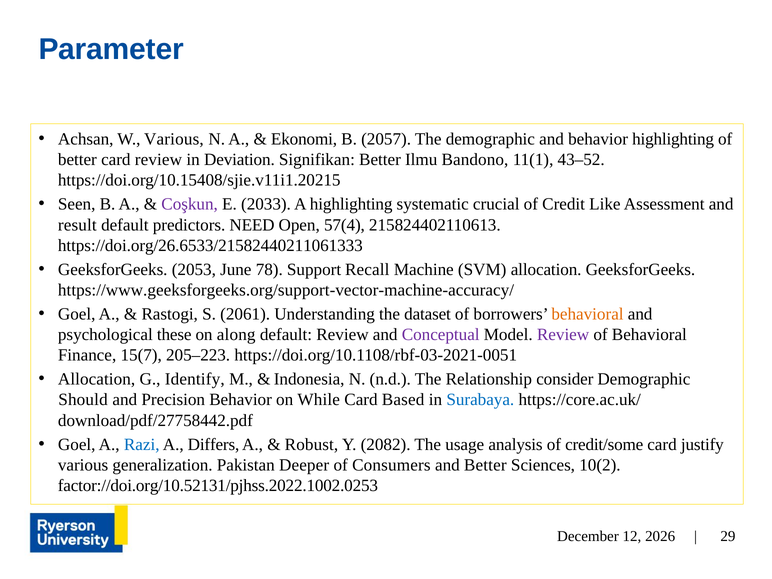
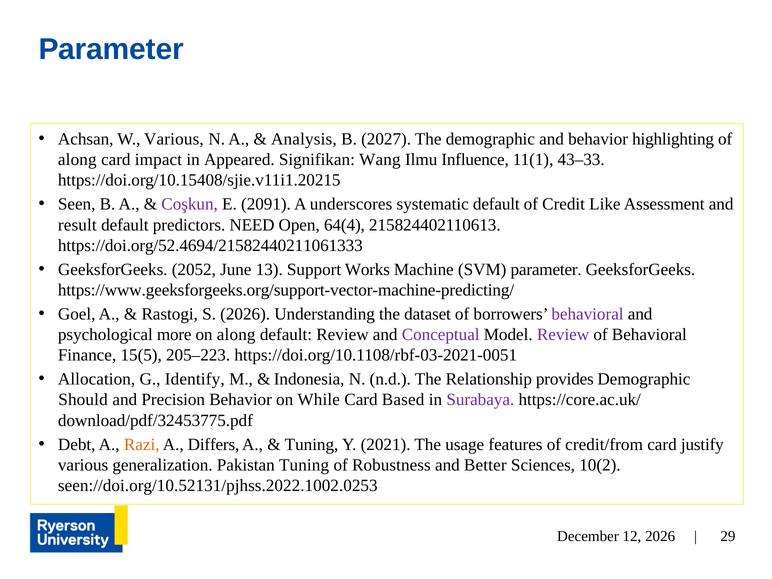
Ekonomi: Ekonomi -> Analysis (304, 139)
2057: 2057 -> 2027 (386, 139)
better: better -> along (77, 160)
card review: review -> impact (158, 160)
Deviation: Deviation -> Appeared (239, 160)
Signifikan Better: Better -> Wang (380, 160)
Bandono: Bandono -> Influence (475, 160)
43–52: 43–52 -> 43–33 (581, 160)
2033: 2033 -> 2091 (266, 204)
A highlighting: highlighting -> underscores (351, 204)
systematic crucial: crucial -> default (496, 204)
57(4: 57(4 -> 64(4 (344, 225)
https://doi.org/26.6533/21582440211061333: https://doi.org/26.6533/21582440211061333 -> https://doi.org/52.4694/21582440211061333 (210, 245)
2053: 2053 -> 2052 (194, 269)
78: 78 -> 13 (269, 269)
Recall: Recall -> Works (367, 269)
SVM allocation: allocation -> parameter (546, 269)
https://www.geeksforgeeks.org/support-vector-machine-accuracy/: https://www.geeksforgeeks.org/support-vector-machine-accuracy/ -> https://www.geeksforgeeks.org/support-vector-machine-predicting/ (286, 290)
S 2061: 2061 -> 2026 (245, 314)
behavioral colour: orange -> purple (587, 314)
these: these -> more (174, 335)
15(7: 15(7 -> 15(5 (141, 355)
consider: consider -> provides (565, 379)
Surabaya colour: blue -> purple (480, 400)
download/pdf/27758442.pdf: download/pdf/27758442.pdf -> download/pdf/32453775.pdf (155, 420)
Goel: Goel -> Debt (77, 444)
Razi colour: blue -> orange (142, 444)
Robust: Robust -> Tuning (312, 444)
2082: 2082 -> 2021 (386, 444)
analysis: analysis -> features (515, 444)
credit/some: credit/some -> credit/from (604, 444)
Pakistan Deeper: Deeper -> Tuning (304, 465)
Consumers: Consumers -> Robustness (391, 465)
factor://doi.org/10.52131/pjhss.2022.1002.0253: factor://doi.org/10.52131/pjhss.2022.1002.0253 -> seen://doi.org/10.52131/pjhss.2022.1002.0253 (218, 486)
